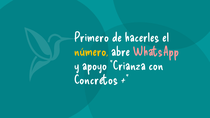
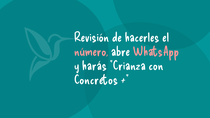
Primero: Primero -> Revisión (92, 37)
número colour: yellow -> pink (91, 52)
apoyo: apoyo -> harás (94, 66)
